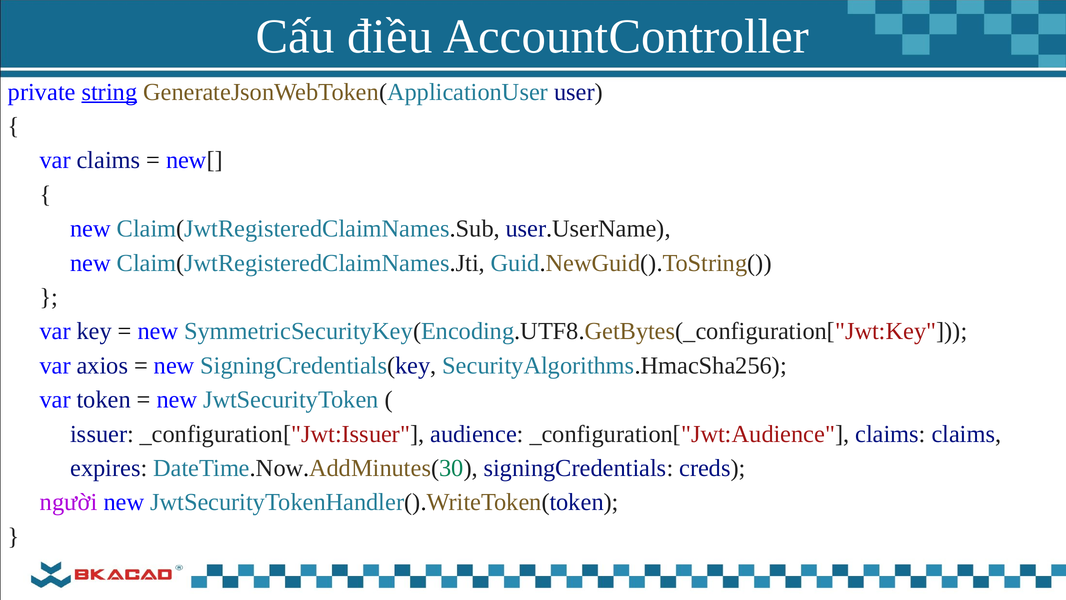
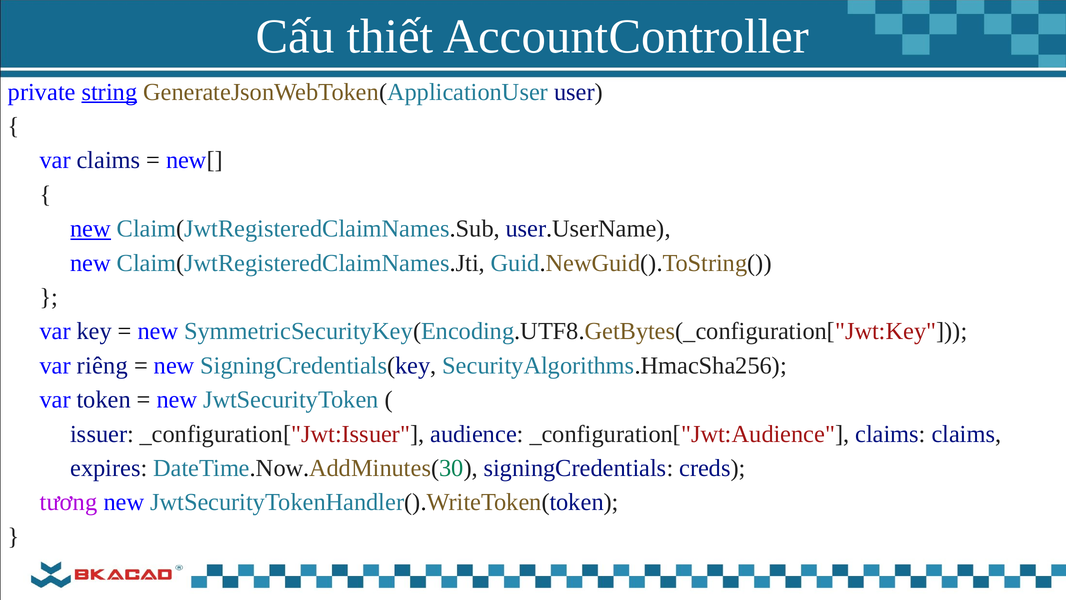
điều: điều -> thiết (390, 37)
new underline: none -> present (91, 229)
axios: axios -> riêng (102, 365)
người: người -> tương (69, 502)
